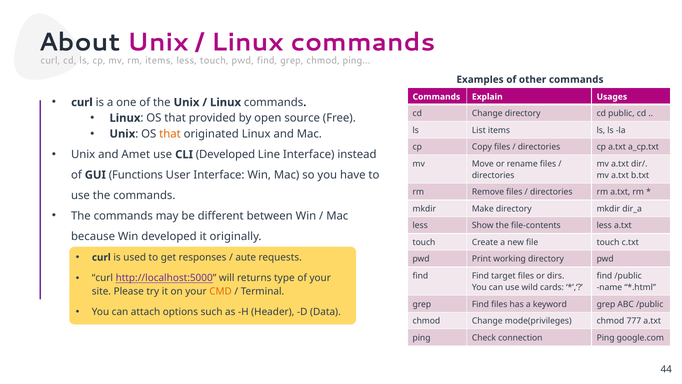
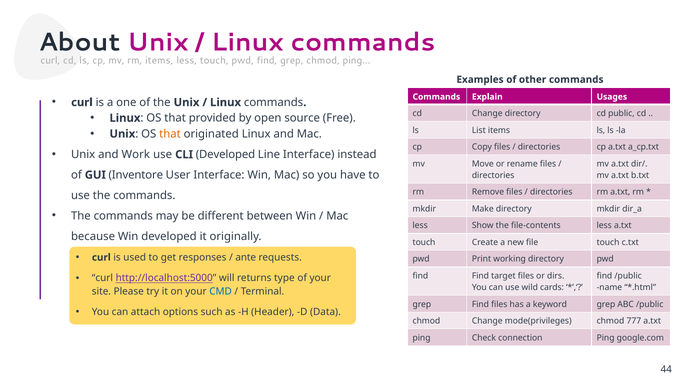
Amet: Amet -> Work (136, 154)
Functions: Functions -> Inventore (136, 175)
aute: aute -> ante (246, 257)
CMD colour: orange -> blue (221, 291)
